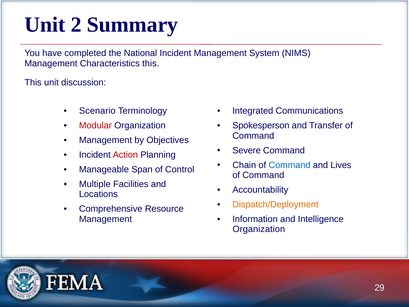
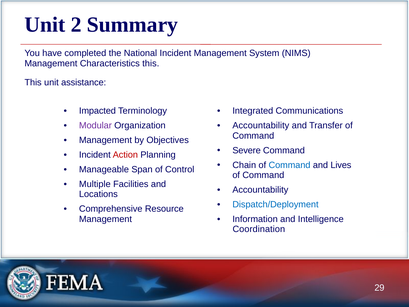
discussion: discussion -> assistance (84, 83)
Scenario: Scenario -> Impacted (97, 111)
Modular colour: red -> purple (95, 126)
Spokesperson: Spokesperson -> Accountability (261, 126)
Dispatch/Deployment colour: orange -> blue (275, 204)
Organization: Organization -> Coordination (259, 229)
